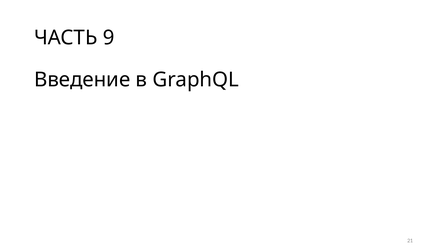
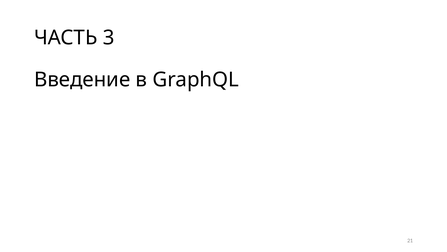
9: 9 -> 3 (109, 38)
